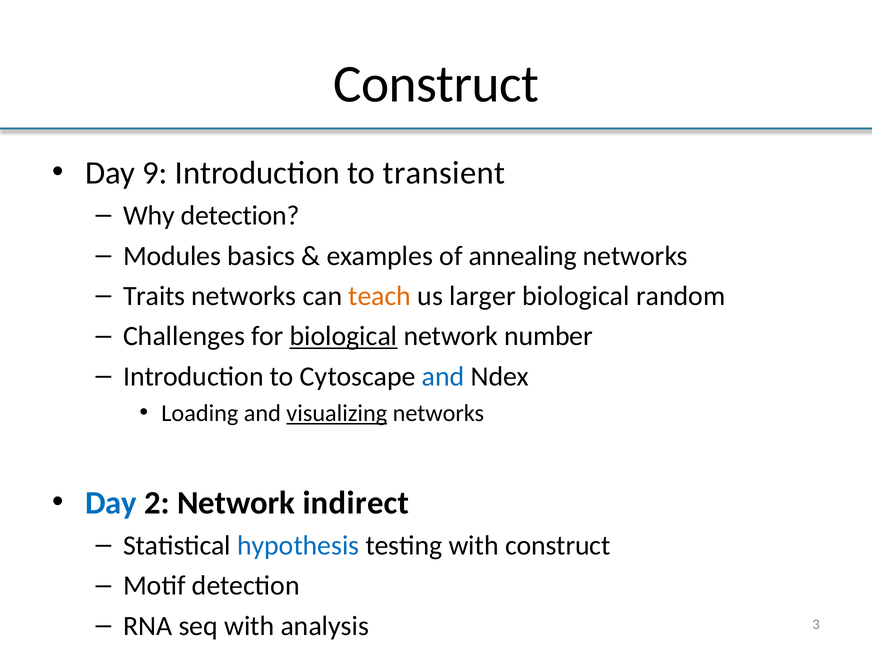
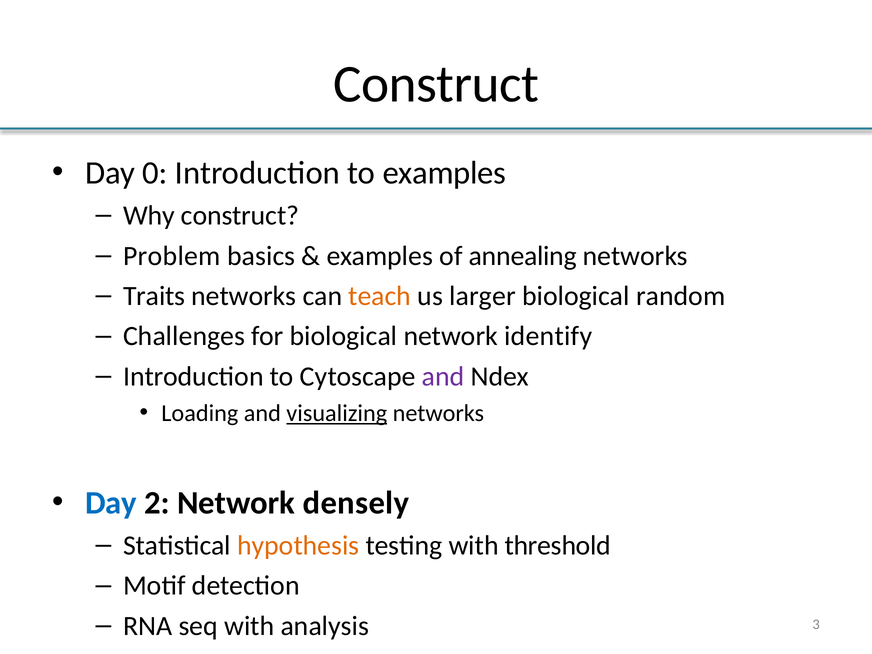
9: 9 -> 0 (155, 173)
to transient: transient -> examples (444, 173)
Why detection: detection -> construct (240, 216)
Modules: Modules -> Problem (172, 256)
biological underline: present -> none (344, 336)
number: number -> identify (548, 336)
and colour: blue -> purple (443, 376)
indirect: indirect -> densely (356, 503)
hypothesis colour: blue -> orange (298, 546)
with construct: construct -> threshold (558, 546)
